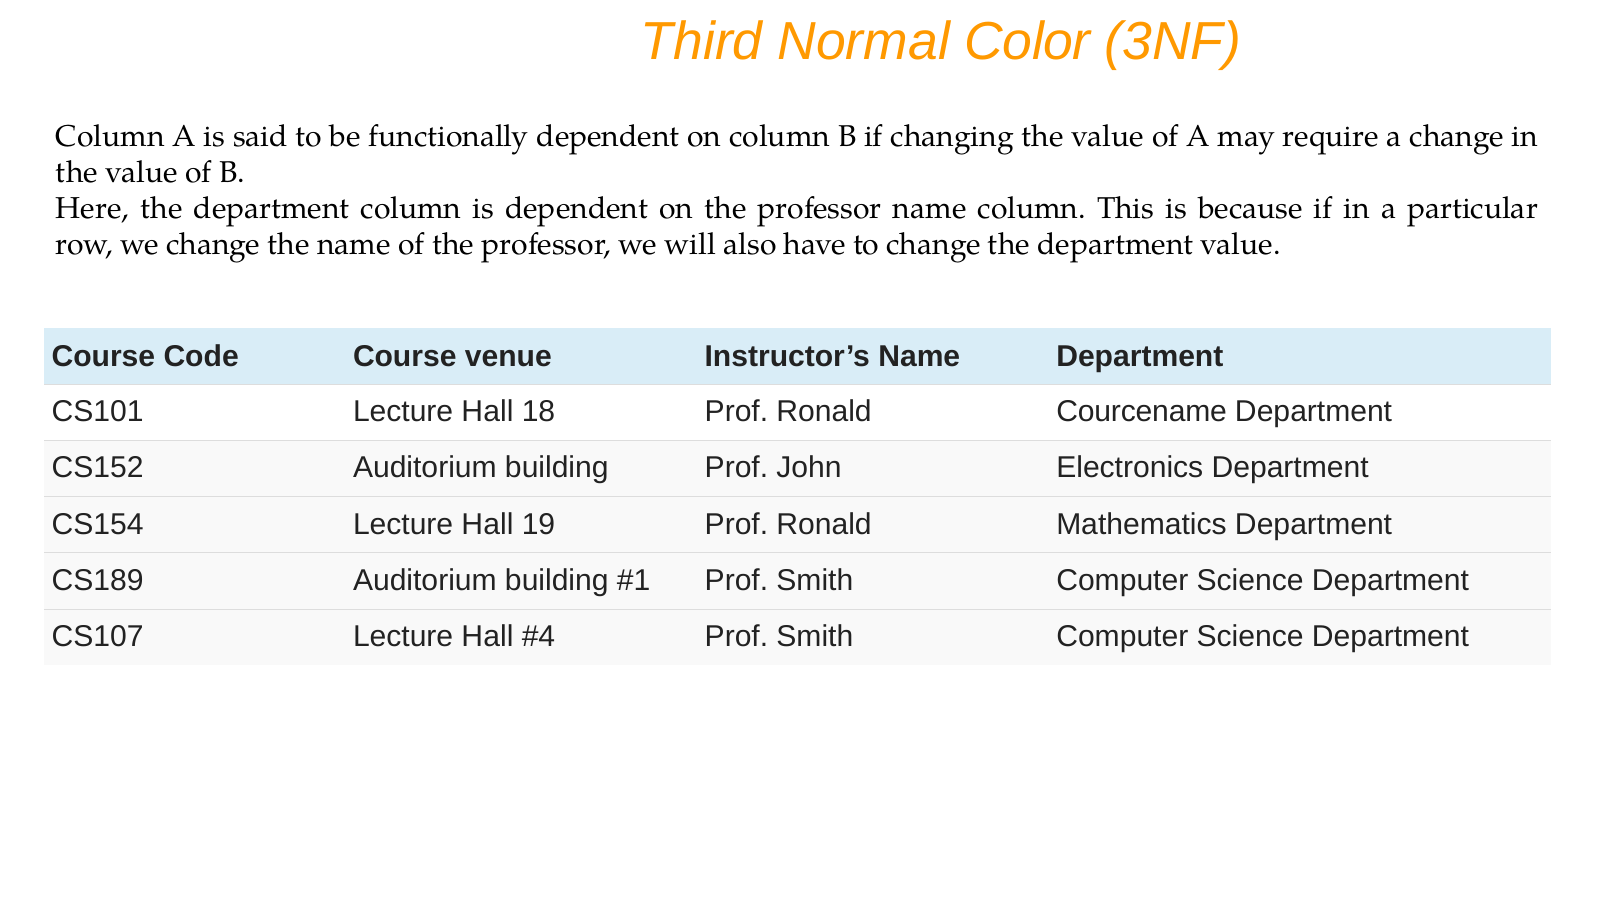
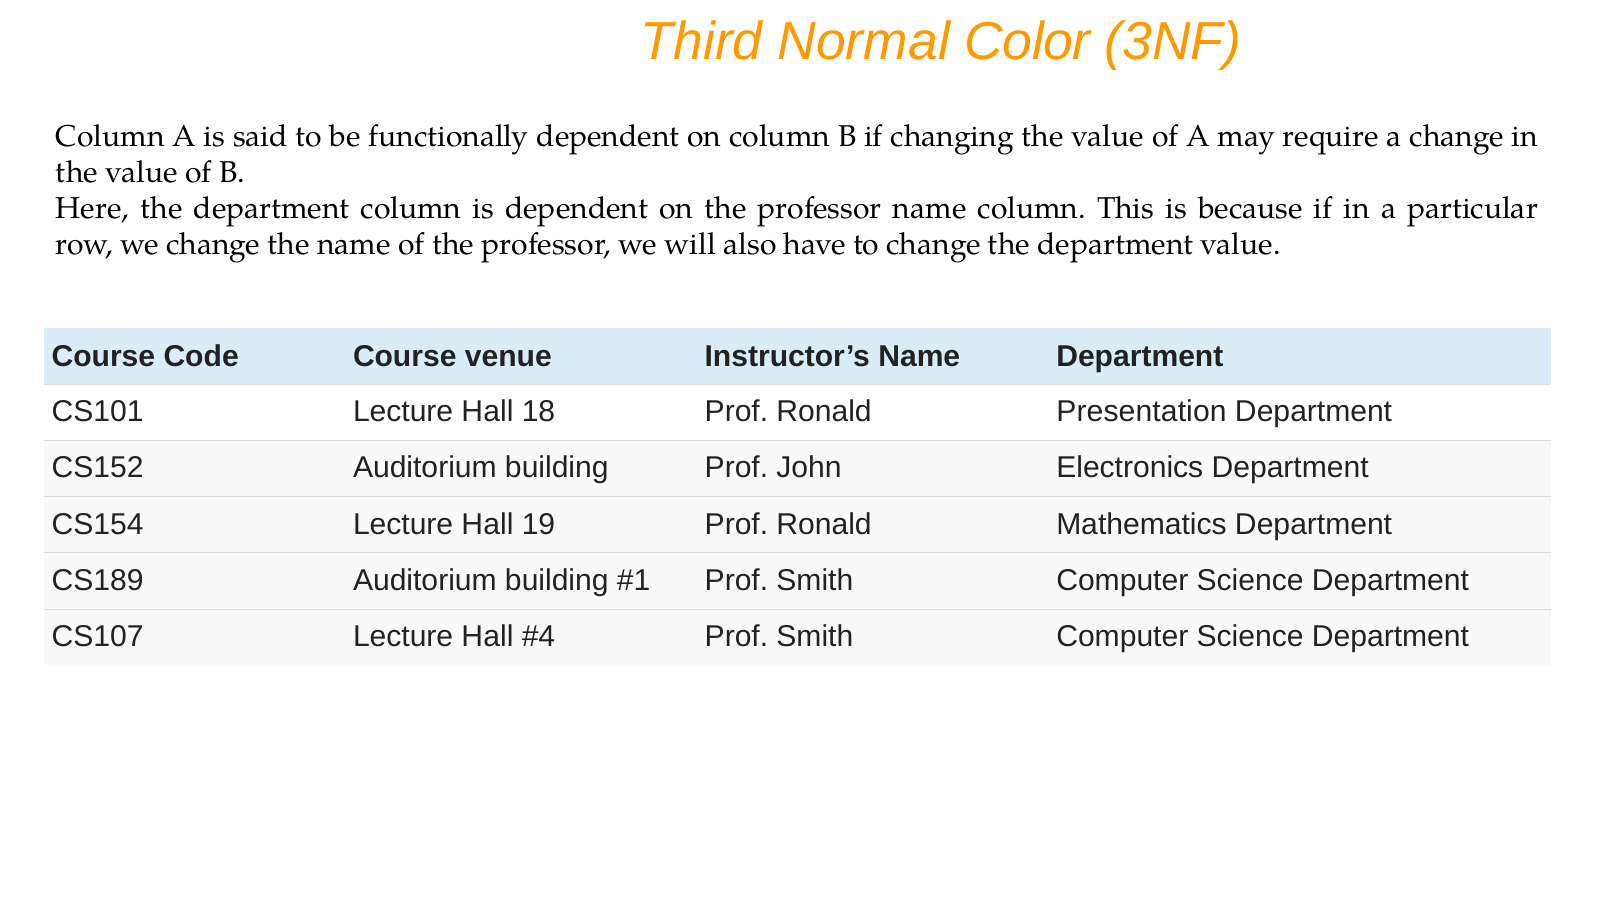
Courcename: Courcename -> Presentation (1141, 412)
